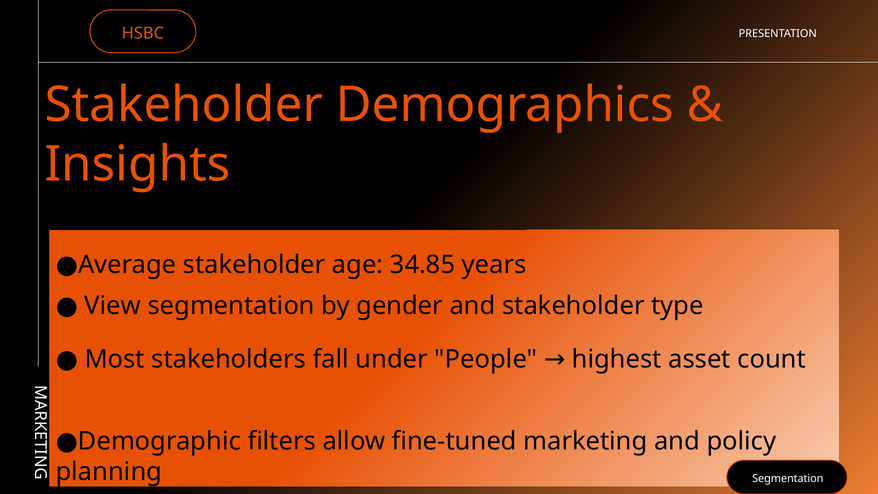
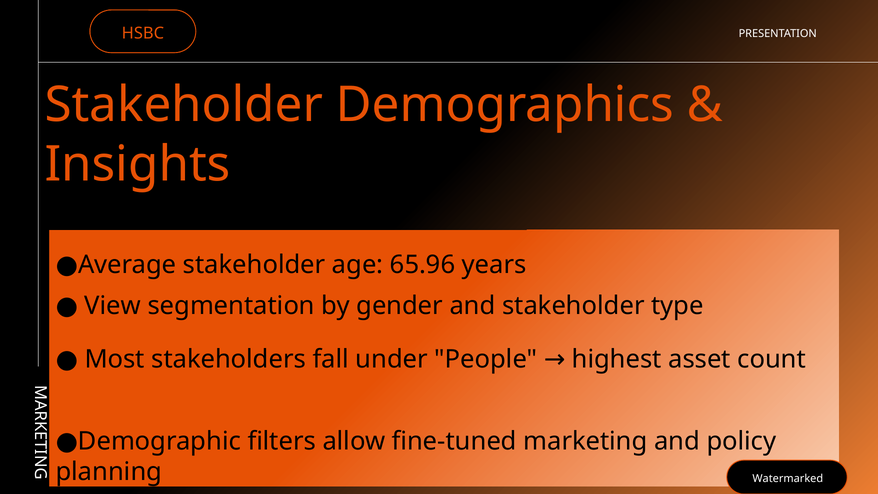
34.85: 34.85 -> 65.96 (423, 265)
Segmentation: Segmentation -> Watermarked (788, 478)
